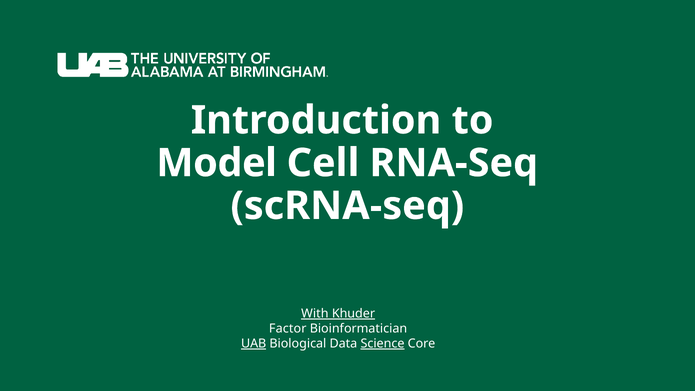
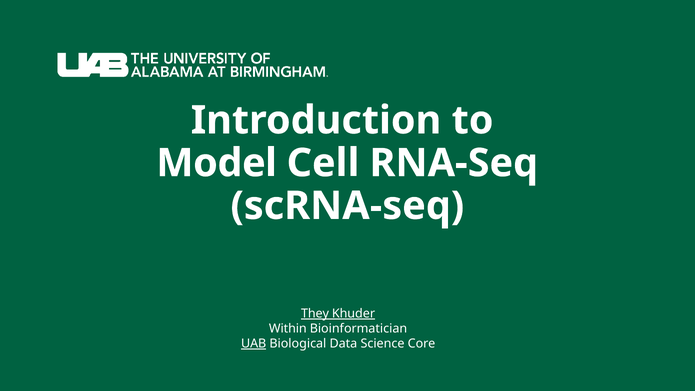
With: With -> They (315, 313)
Factor: Factor -> Within (288, 328)
Science underline: present -> none (383, 344)
